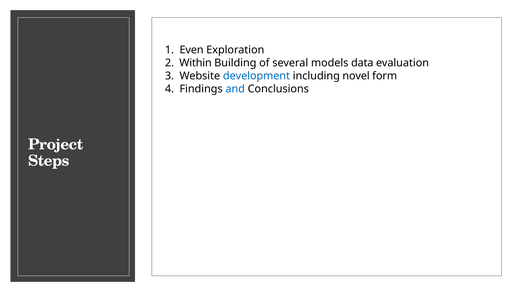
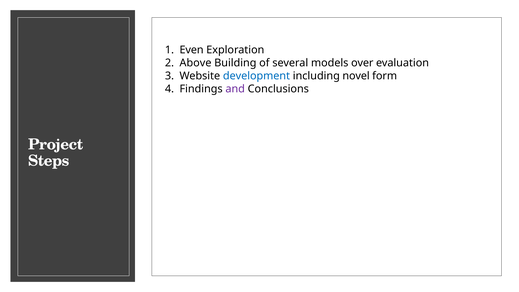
Within: Within -> Above (196, 63)
data: data -> over (362, 63)
and colour: blue -> purple (235, 89)
